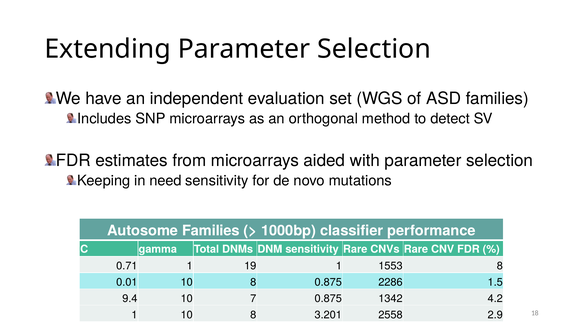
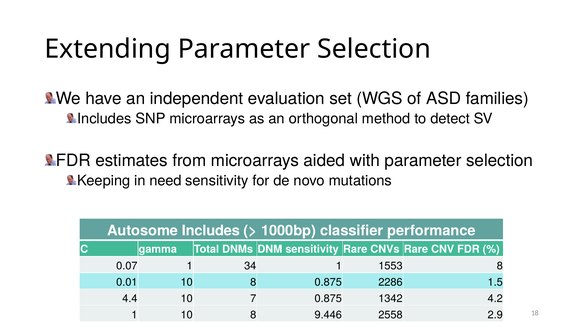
Autosome Families: Families -> Includes (211, 231)
0.71: 0.71 -> 0.07 (127, 266)
19: 19 -> 34 (250, 266)
9.4: 9.4 -> 4.4 (130, 298)
3.201: 3.201 -> 9.446 (328, 315)
